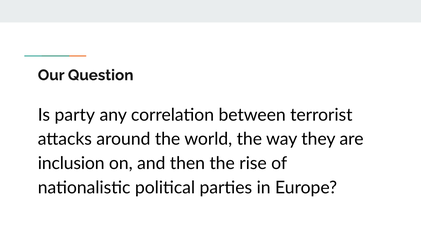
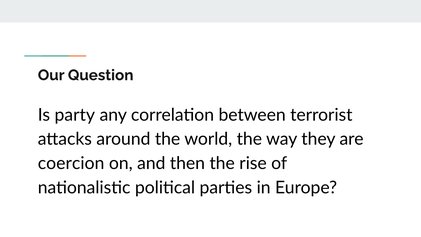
inclusion: inclusion -> coercion (71, 163)
